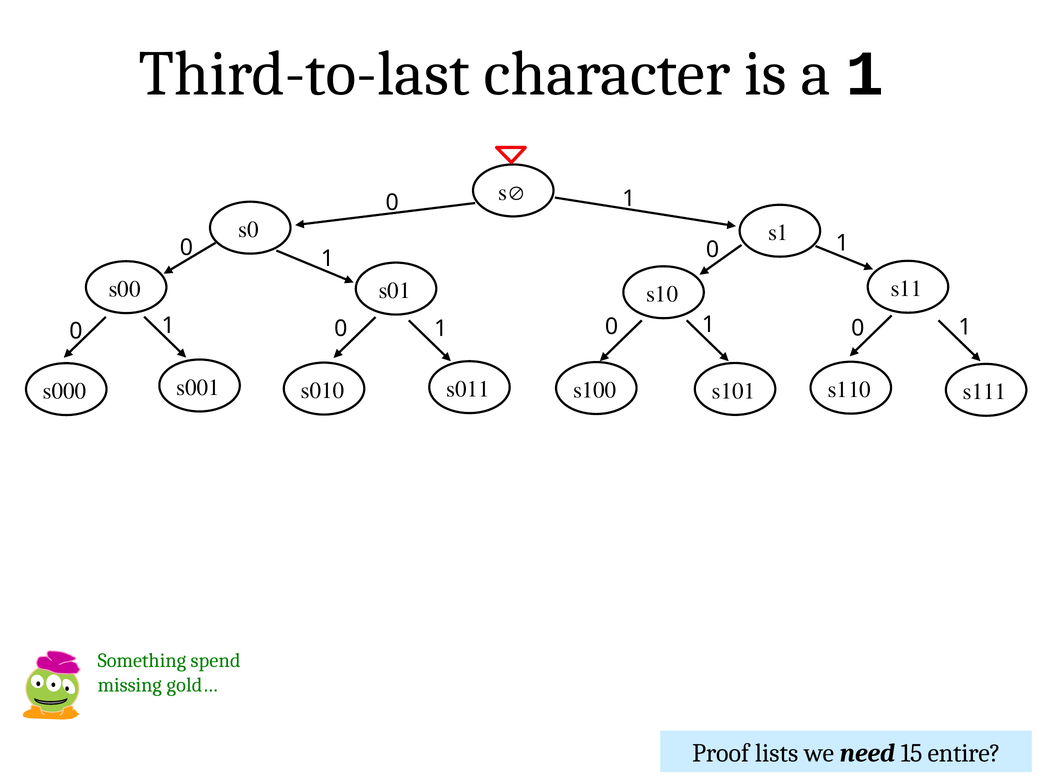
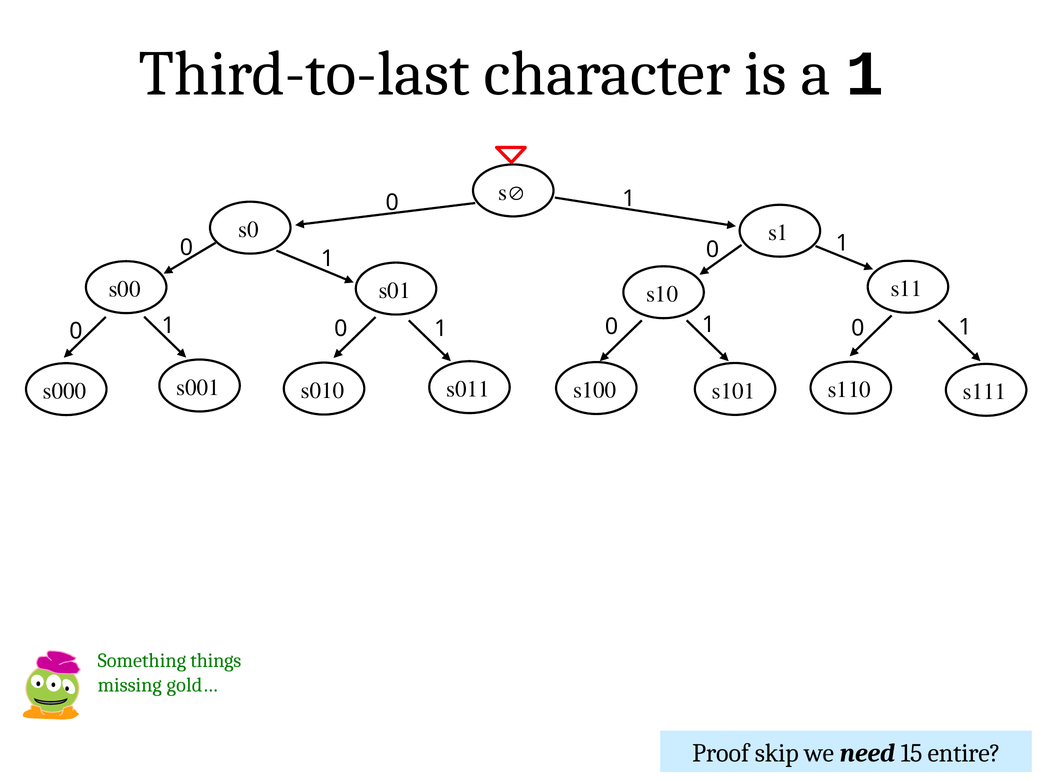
spend: spend -> things (216, 661)
lists: lists -> skip (777, 754)
